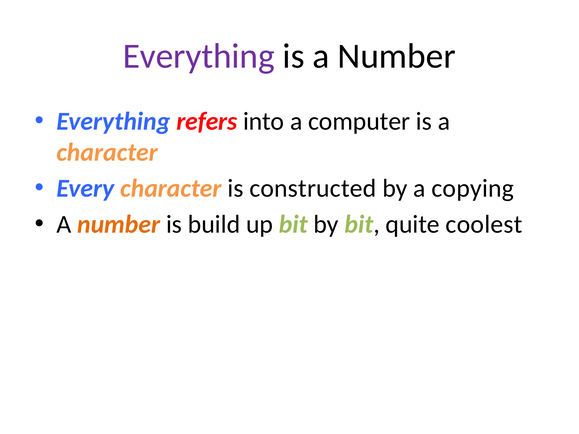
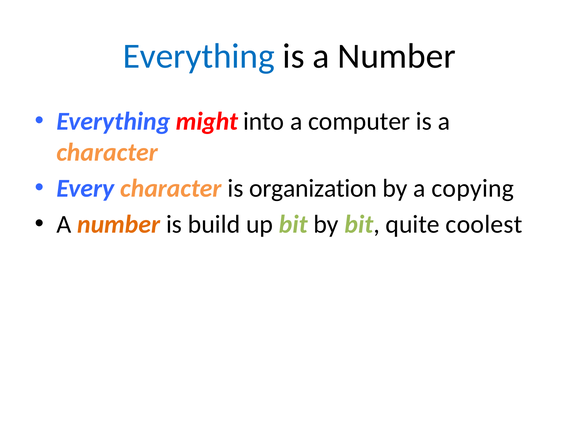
Everything colour: purple -> blue (199, 56)
refers: refers -> might (207, 121)
constructed: constructed -> organization (313, 188)
